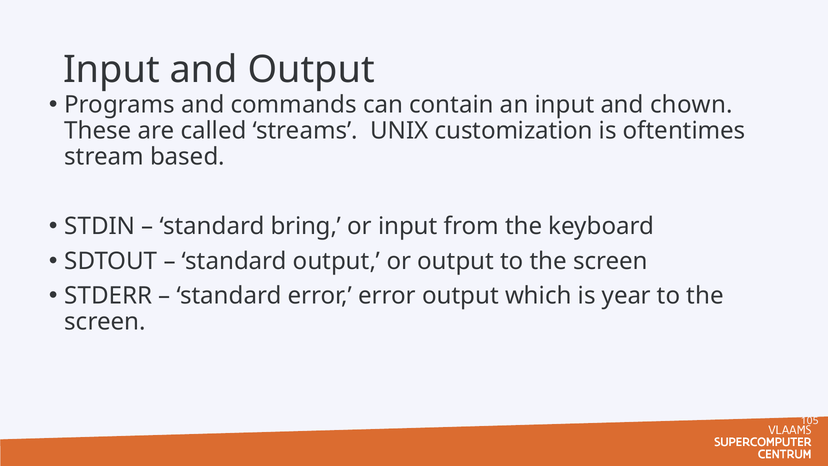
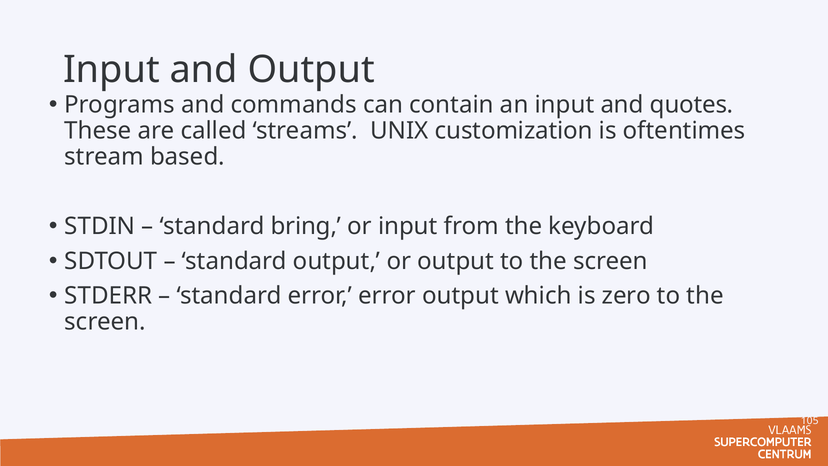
chown: chown -> quotes (692, 105)
year: year -> zero (626, 296)
